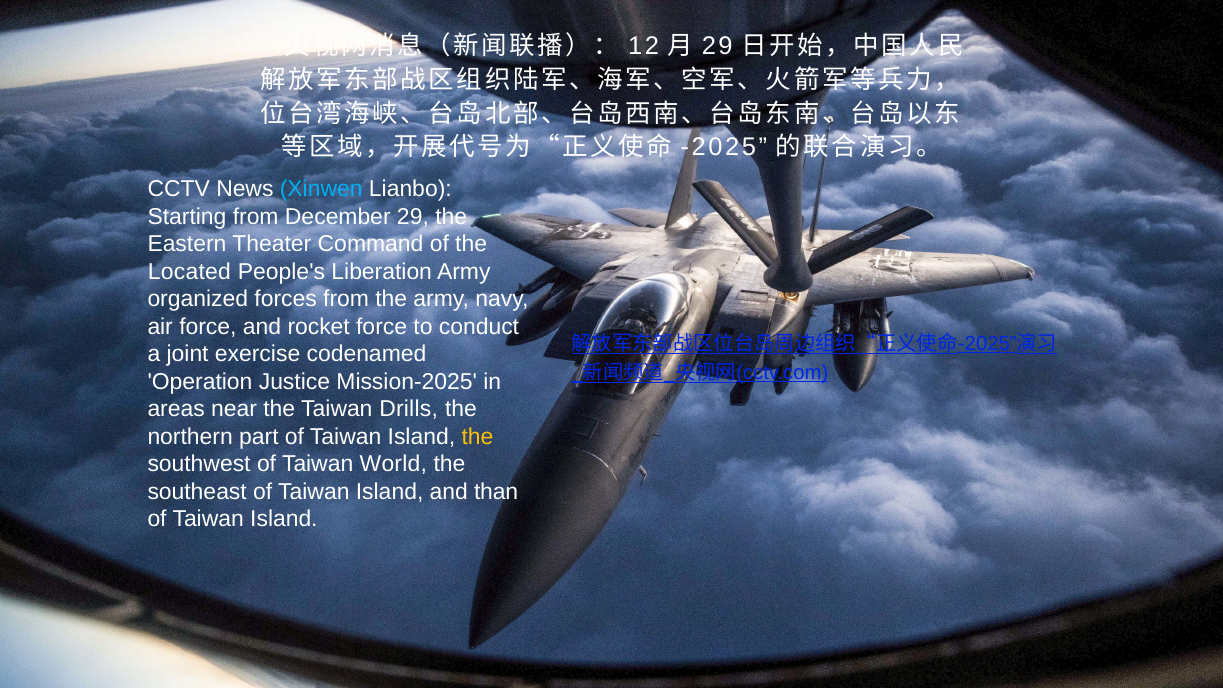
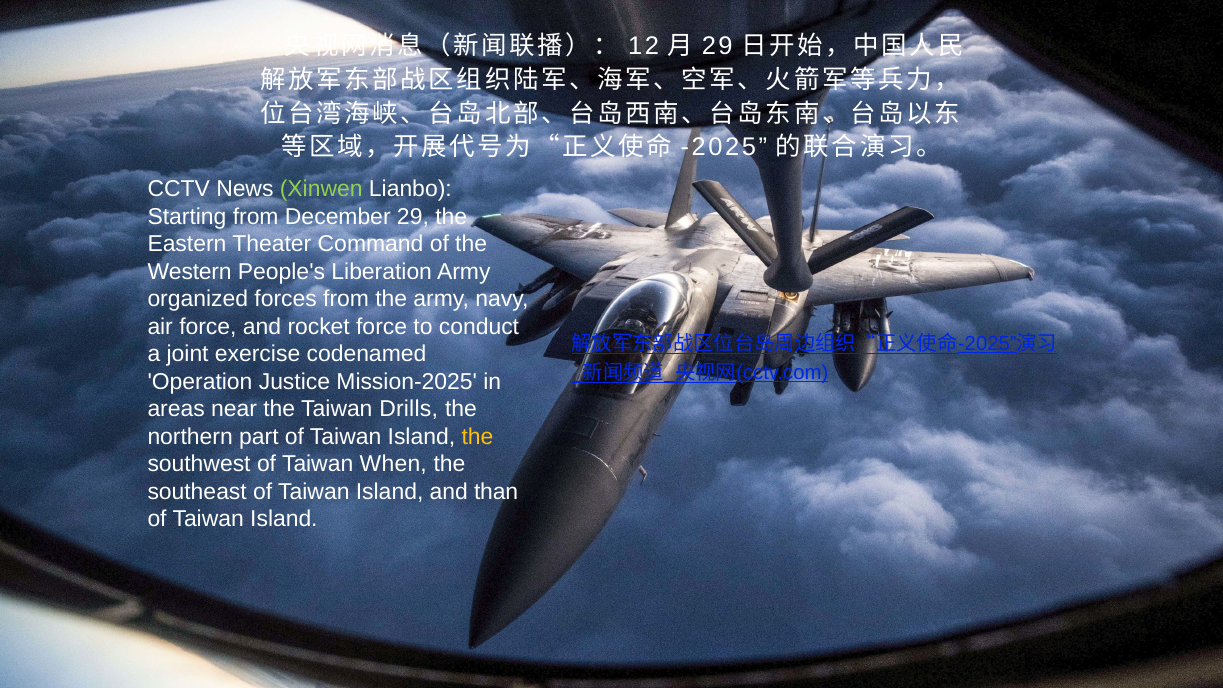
Xinwen colour: light blue -> light green (321, 189)
Located: Located -> Western (190, 272)
World: World -> When (393, 464)
